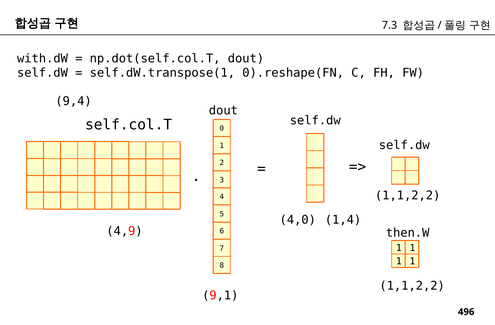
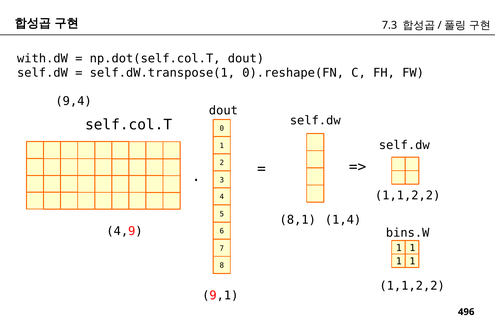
4,0: 4,0 -> 8,1 (298, 220)
then.W: then.W -> bins.W (408, 233)
